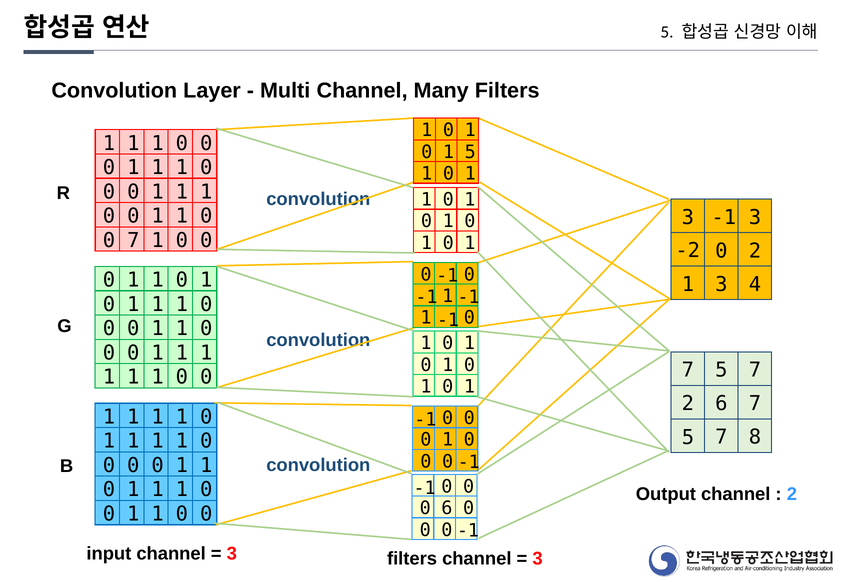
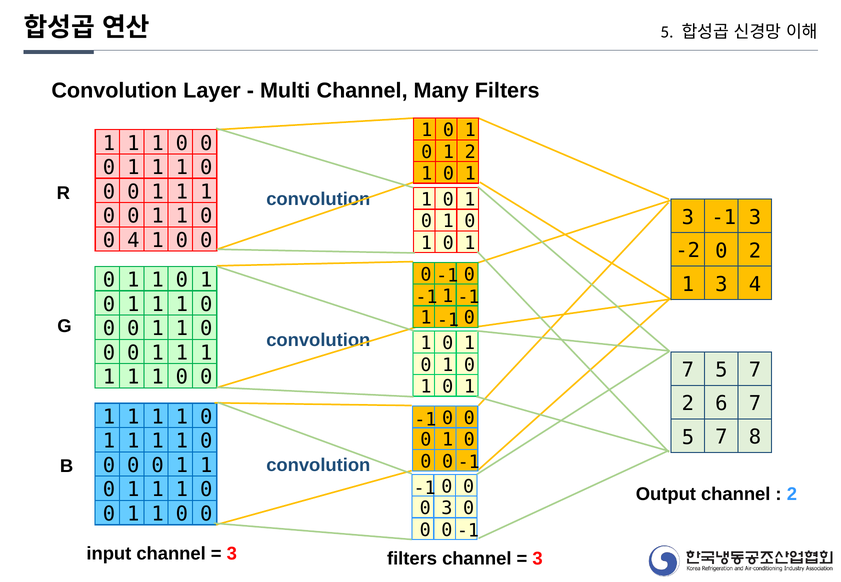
1 5: 5 -> 2 (470, 152)
0 7: 7 -> 4 (133, 241)
0 6: 6 -> 3 (447, 508)
